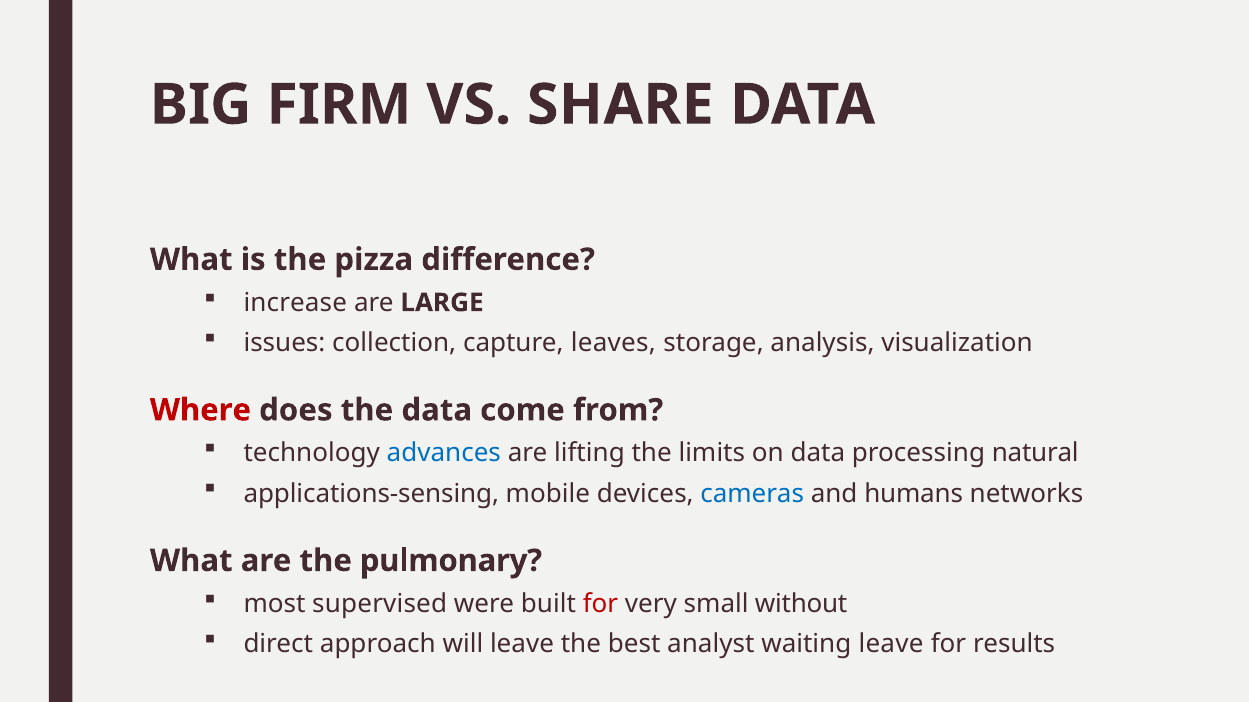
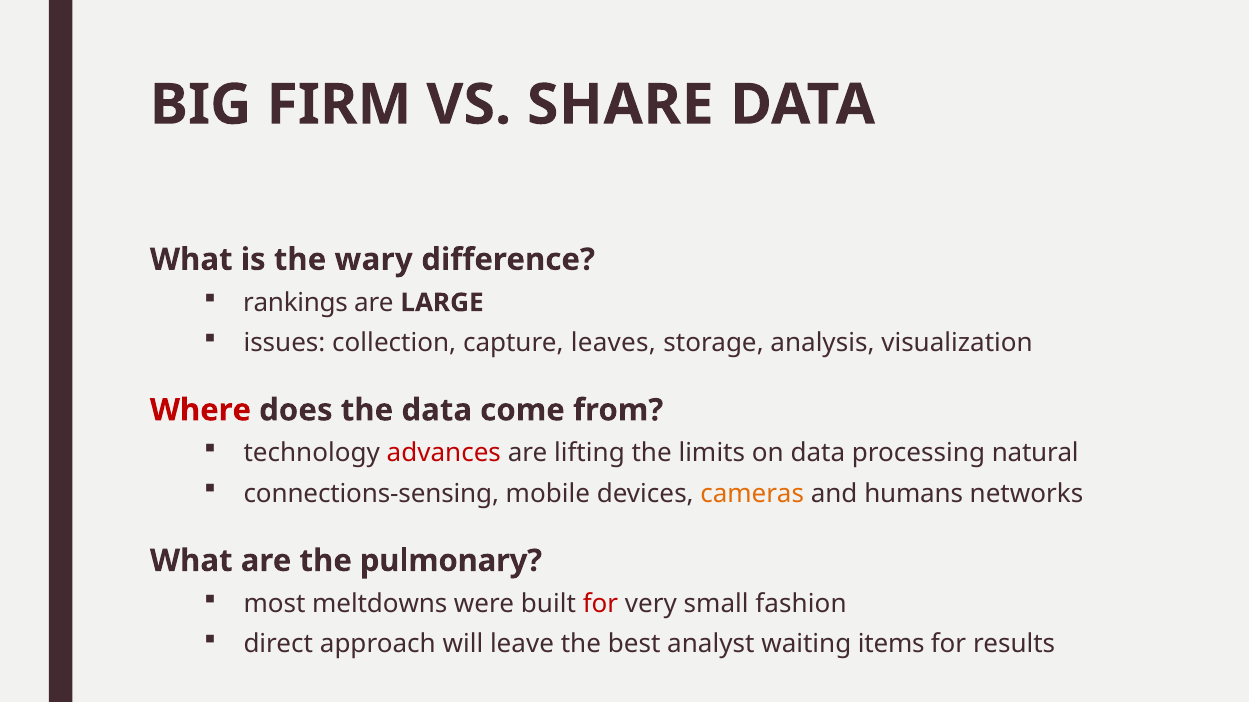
pizza: pizza -> wary (374, 260)
increase: increase -> rankings (295, 303)
advances colour: blue -> red (444, 454)
applications-sensing: applications-sensing -> connections-sensing (371, 494)
cameras colour: blue -> orange (752, 494)
supervised: supervised -> meltdowns (380, 604)
without: without -> fashion (801, 604)
waiting leave: leave -> items (891, 645)
